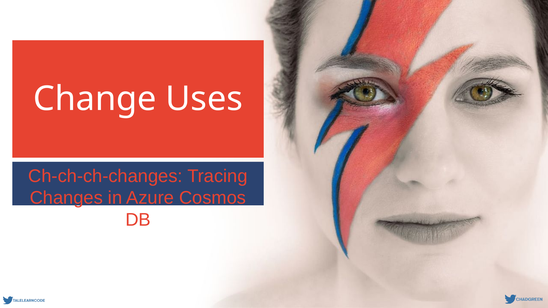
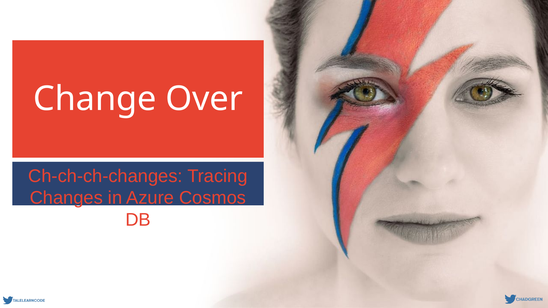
Uses: Uses -> Over (204, 99)
